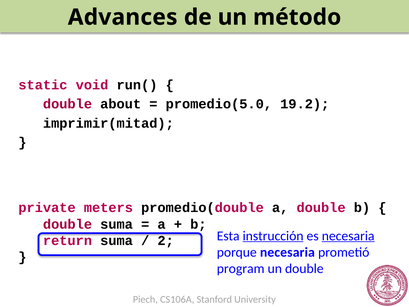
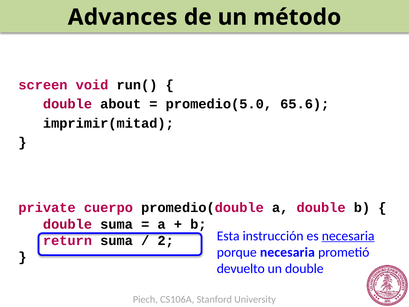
static: static -> screen (43, 85)
19.2: 19.2 -> 65.6 (305, 104)
meters: meters -> cuerpo (108, 208)
instrucción underline: present -> none (273, 236)
program: program -> devuelto (241, 268)
